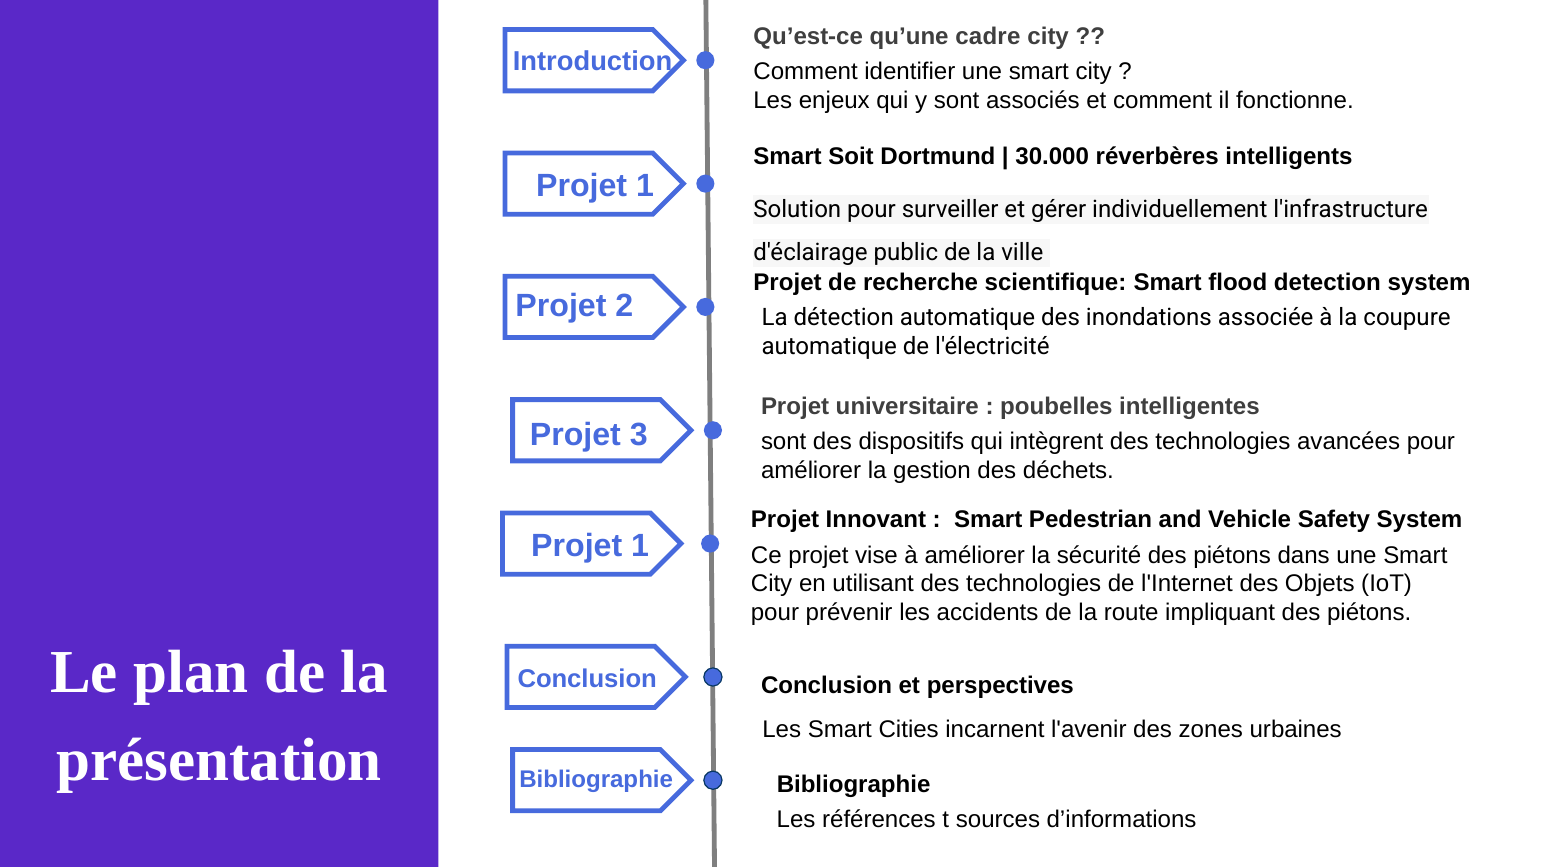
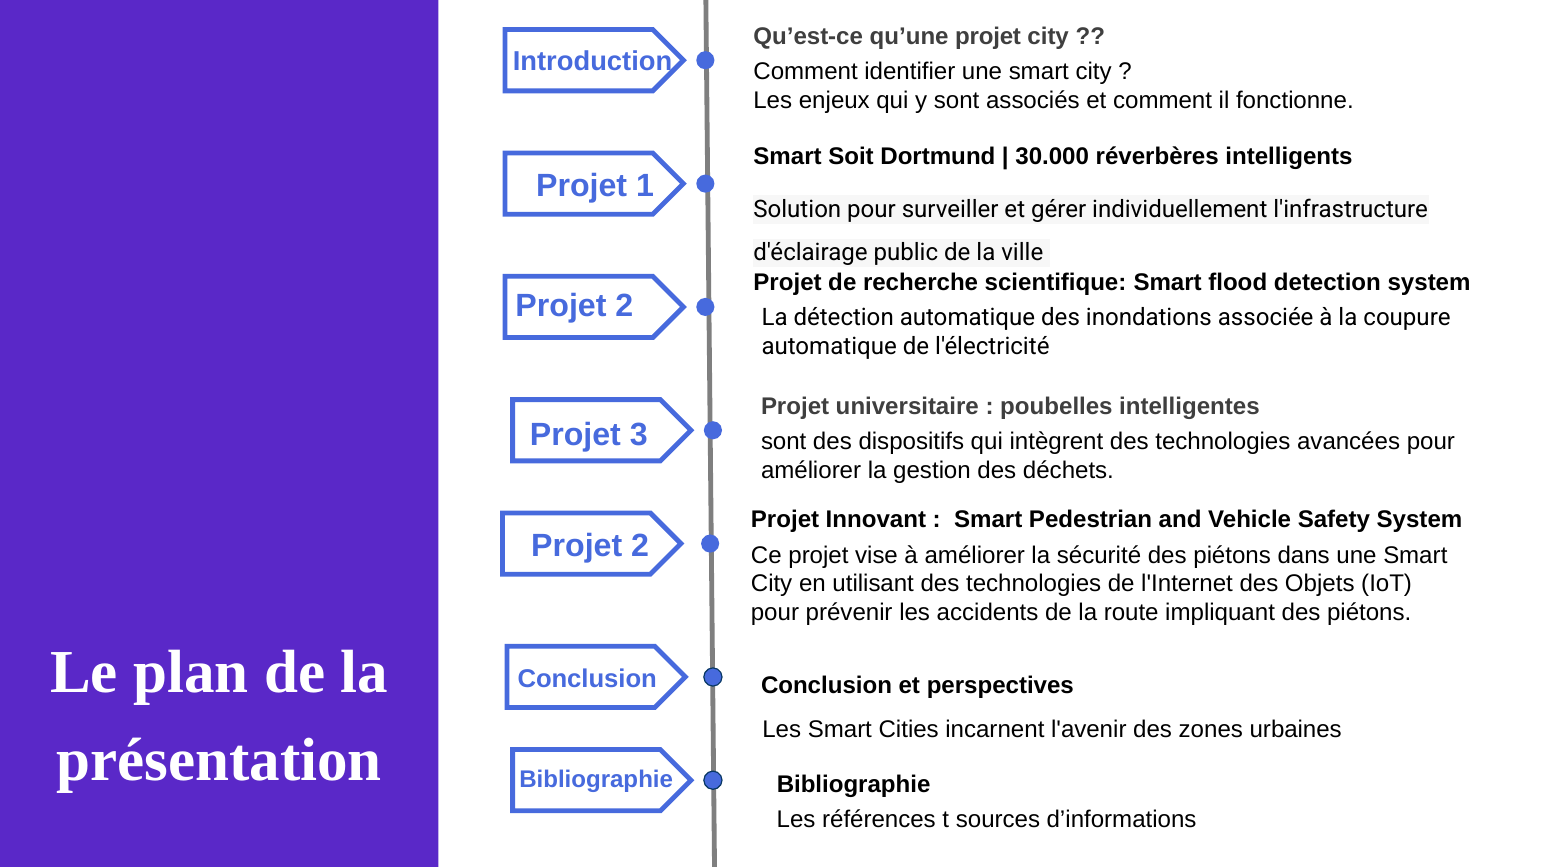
qu’une cadre: cadre -> projet (988, 36)
1: 1 -> 2 (640, 546)
